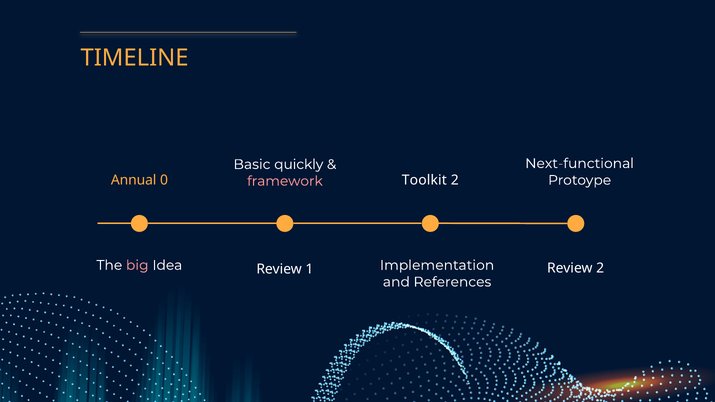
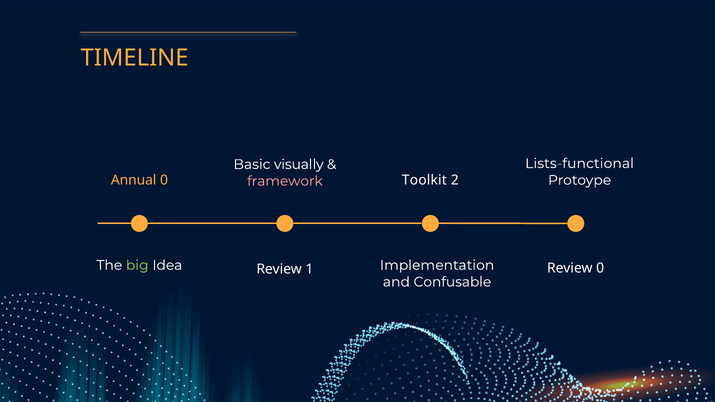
Next-functional: Next-functional -> Lists-functional (580, 164)
quickly: quickly -> visually (299, 164)
big colour: pink -> light green (137, 265)
Review 2: 2 -> 0 (600, 268)
References: References -> Confusable (452, 282)
